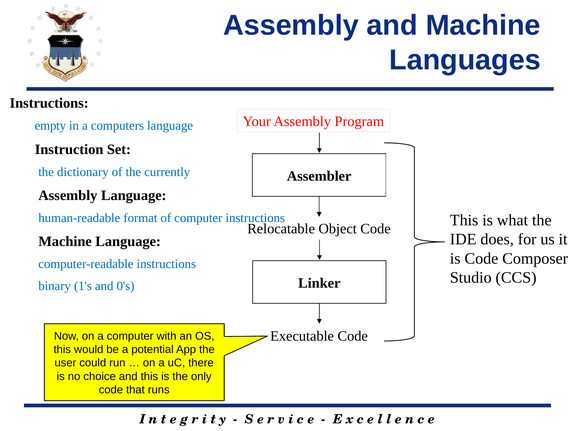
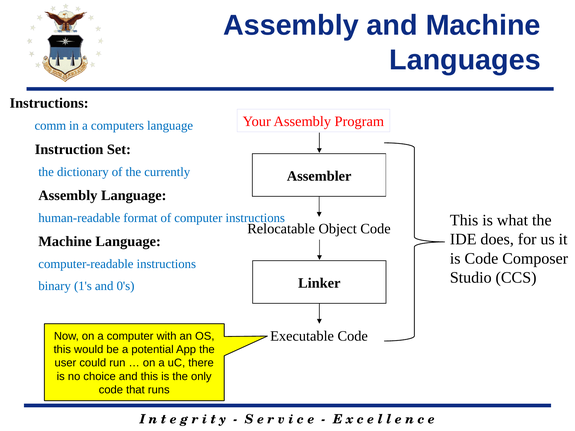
empty: empty -> comm (50, 126)
